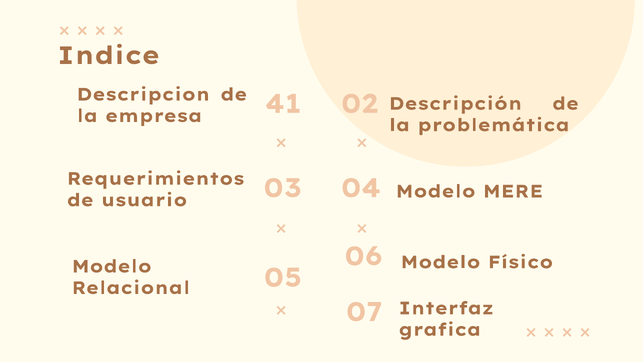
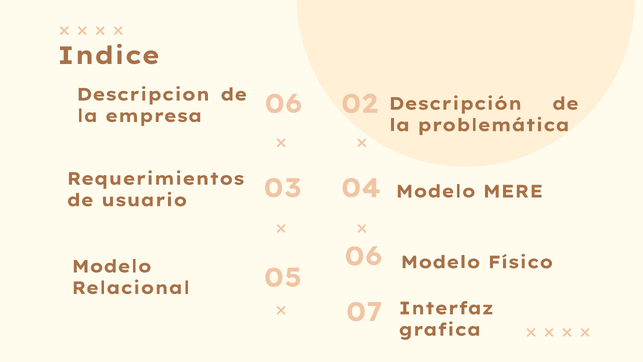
empresa 41: 41 -> 06 (284, 104)
